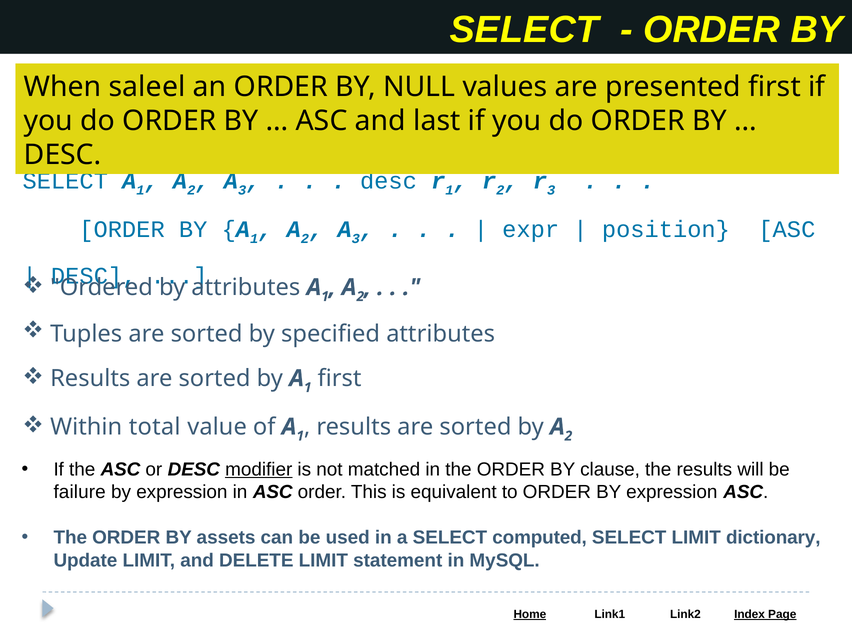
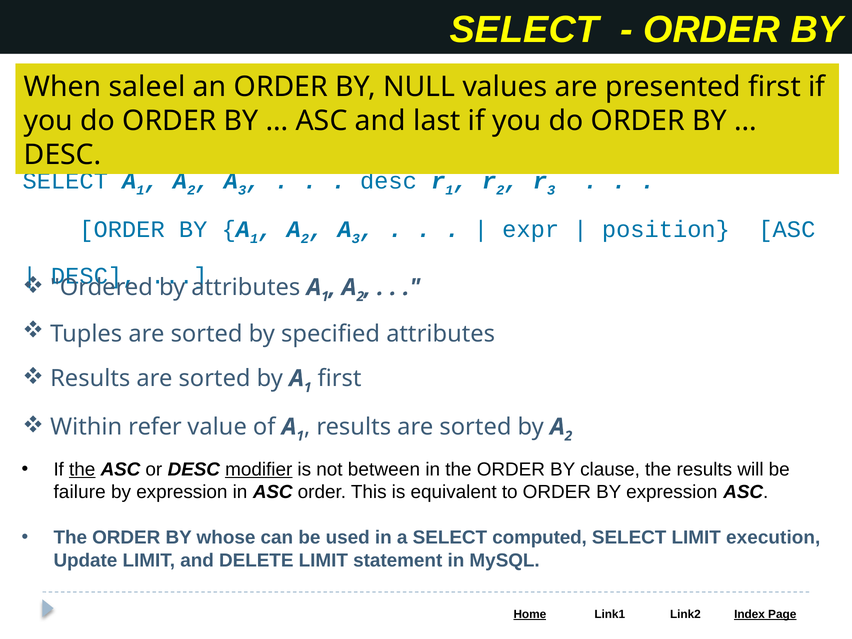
total: total -> refer (155, 427)
the underline: none -> present (82, 470)
matched: matched -> between (384, 470)
assets: assets -> whose (226, 538)
dictionary: dictionary -> execution (773, 538)
